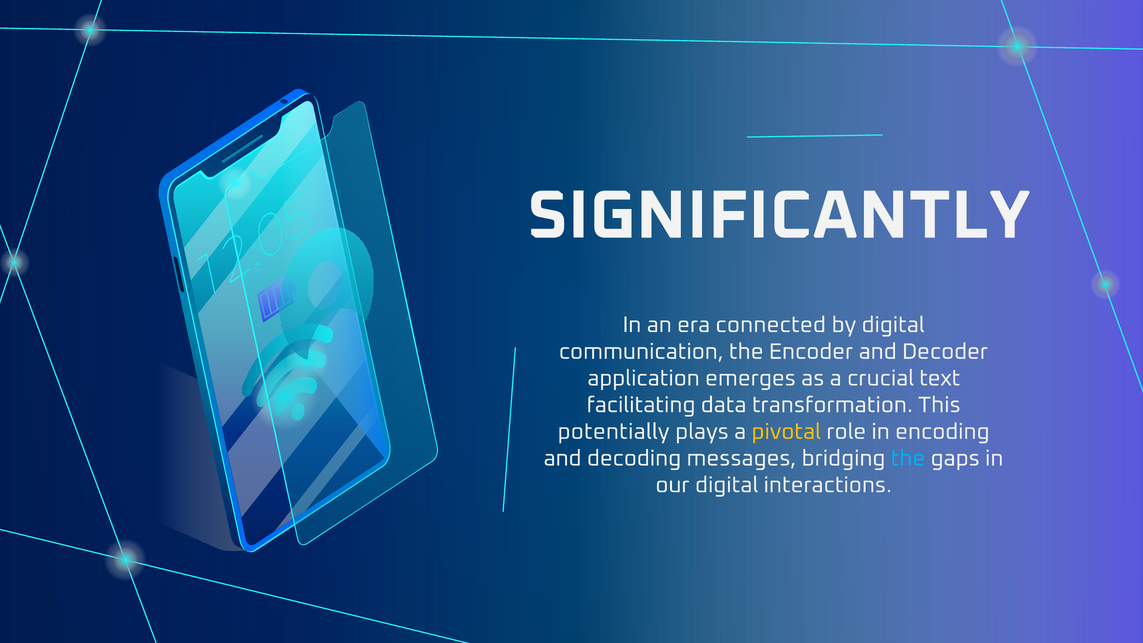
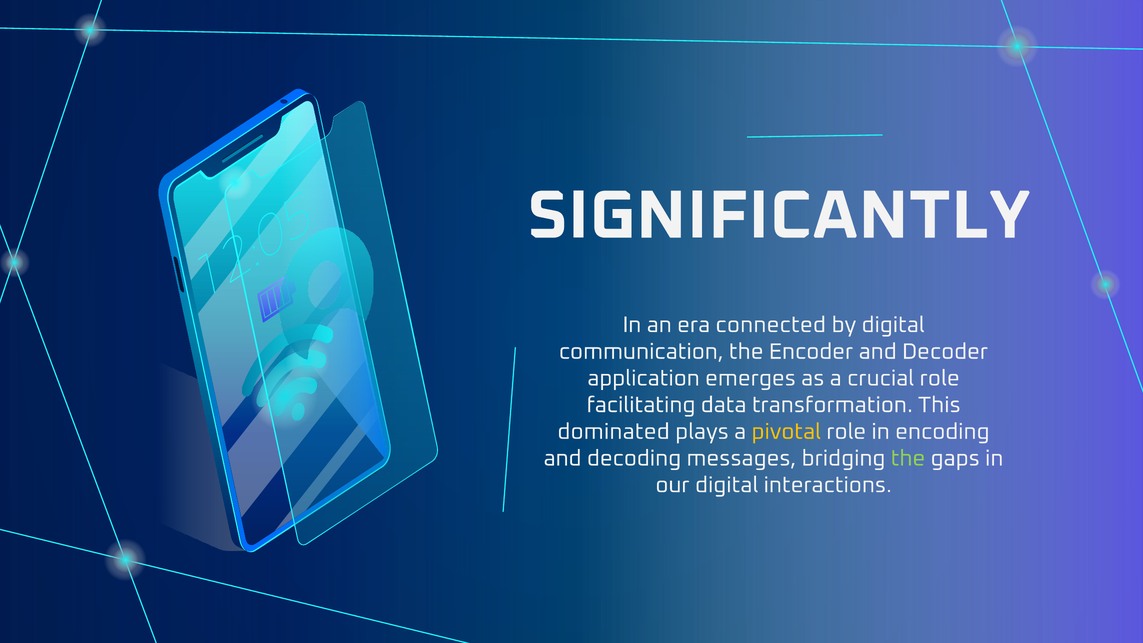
crucial text: text -> role (940, 378)
potentially: potentially -> dominated (614, 431)
the colour: light blue -> light green (908, 458)
